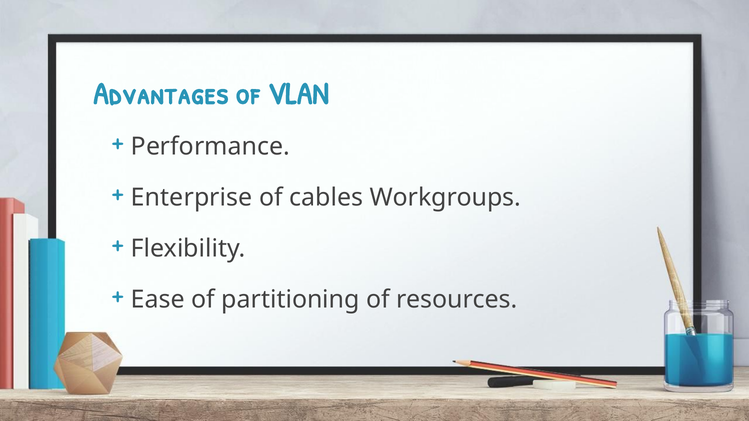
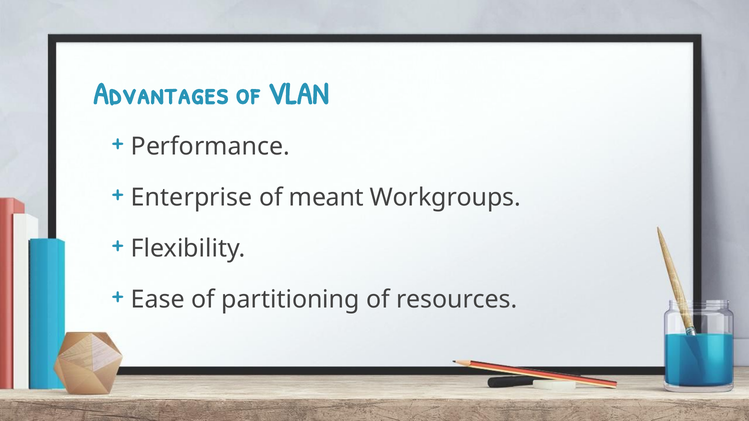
cables: cables -> meant (326, 198)
